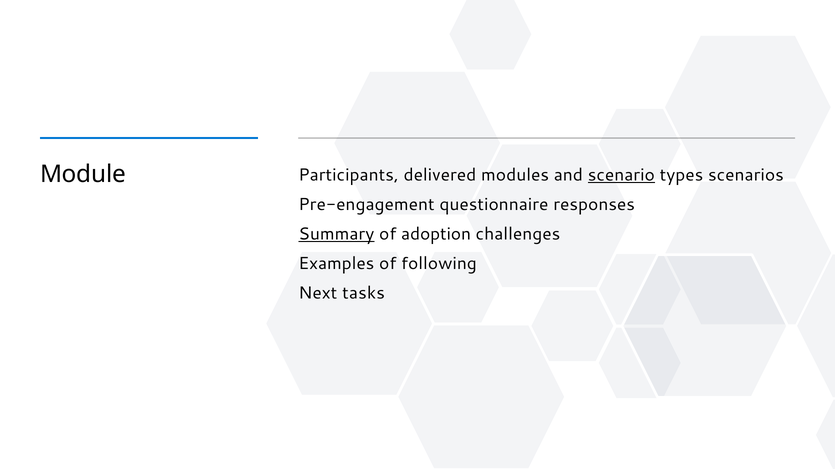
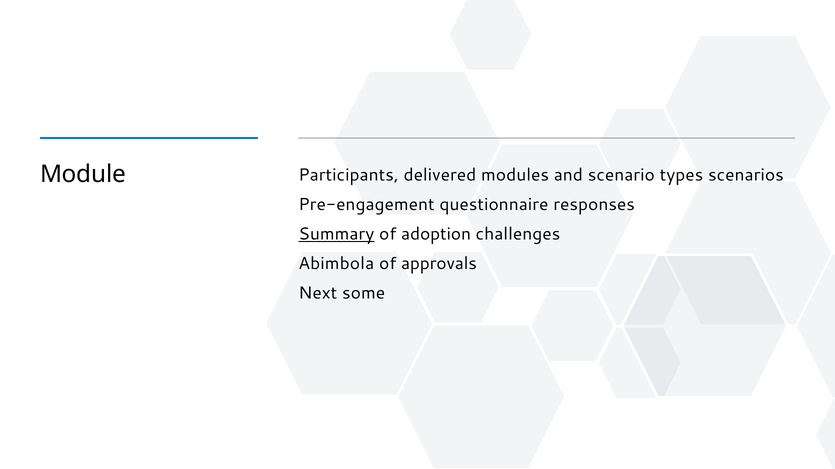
scenario underline: present -> none (621, 175)
Examples: Examples -> Abimbola (336, 264)
following: following -> approvals (439, 264)
tasks: tasks -> some (364, 293)
